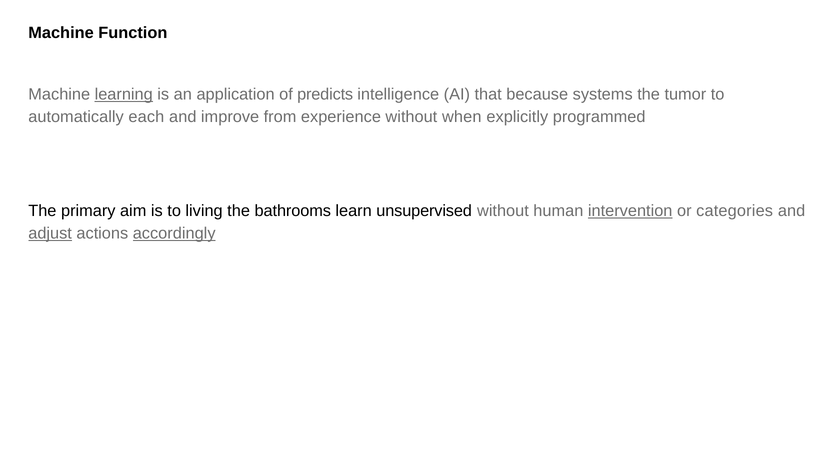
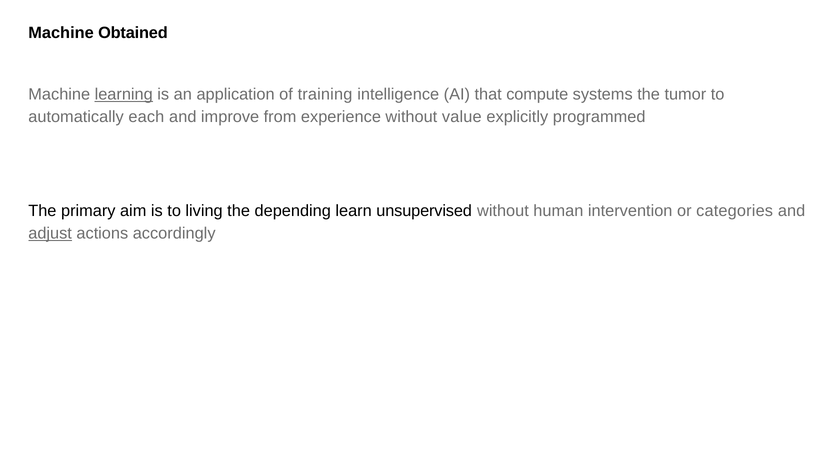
Function: Function -> Obtained (133, 33)
predicts: predicts -> training (325, 95)
because: because -> compute (537, 95)
when: when -> value (462, 117)
bathrooms: bathrooms -> depending (293, 211)
intervention underline: present -> none (630, 211)
accordingly underline: present -> none (174, 234)
